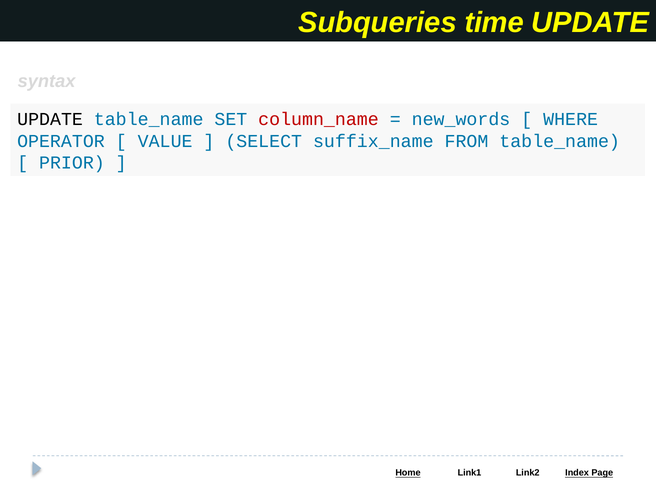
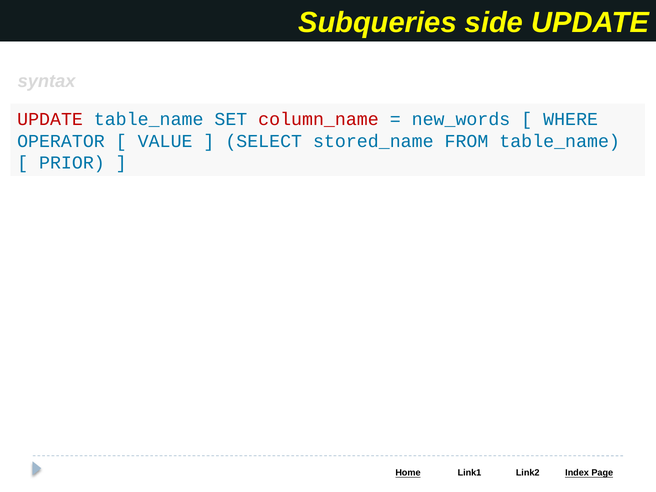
time: time -> side (494, 23)
UPDATE colour: black -> red (50, 119)
suffix_name: suffix_name -> stored_name (373, 141)
